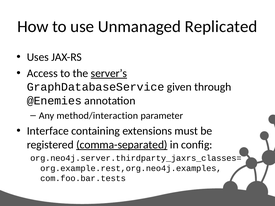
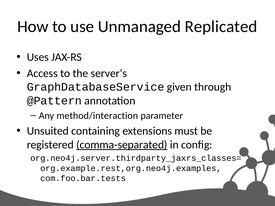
server’s underline: present -> none (109, 73)
@Enemies: @Enemies -> @Pattern (54, 101)
Interface: Interface -> Unsuited (48, 131)
